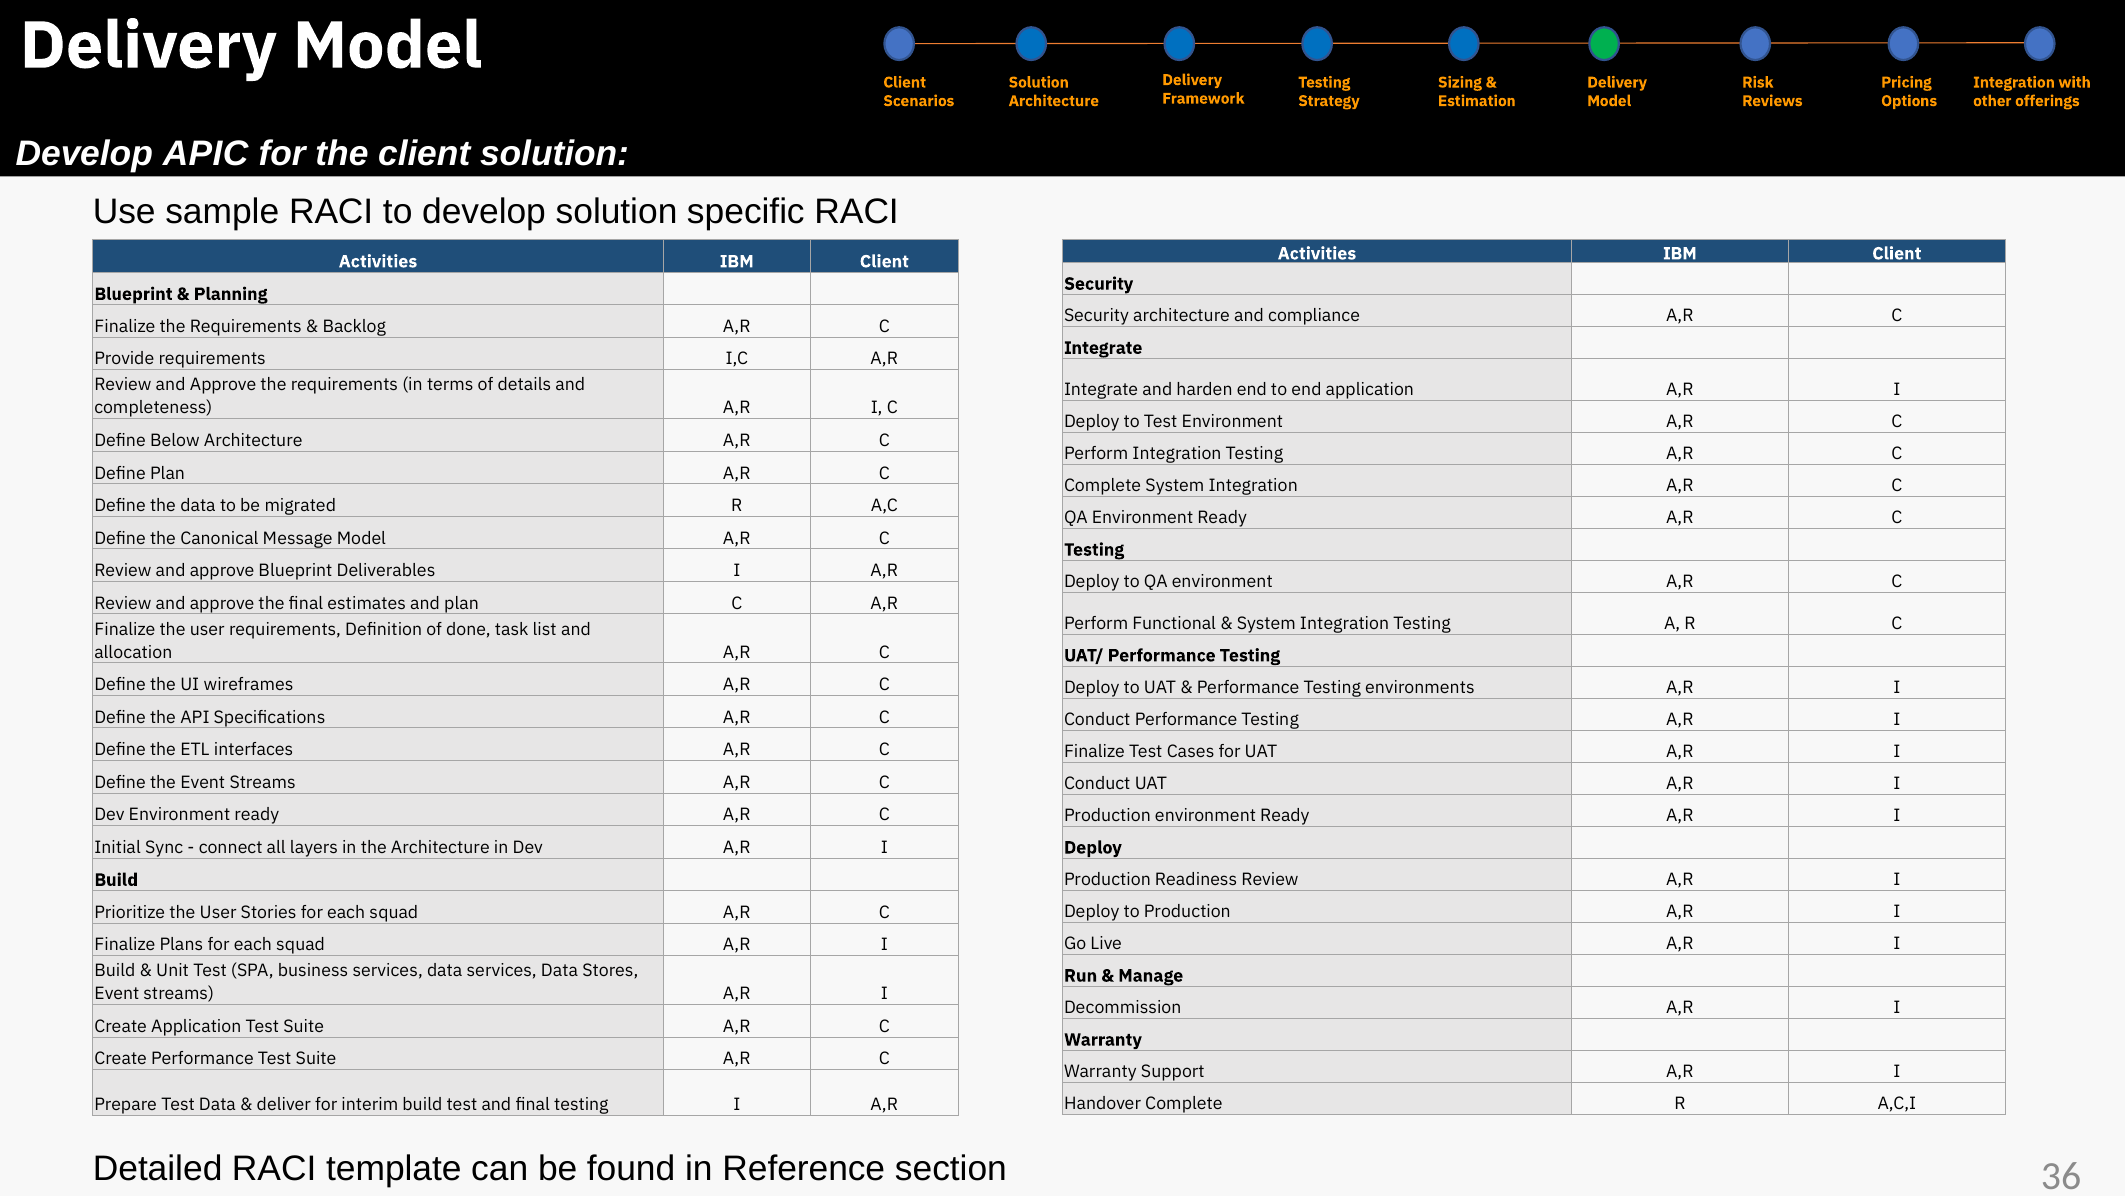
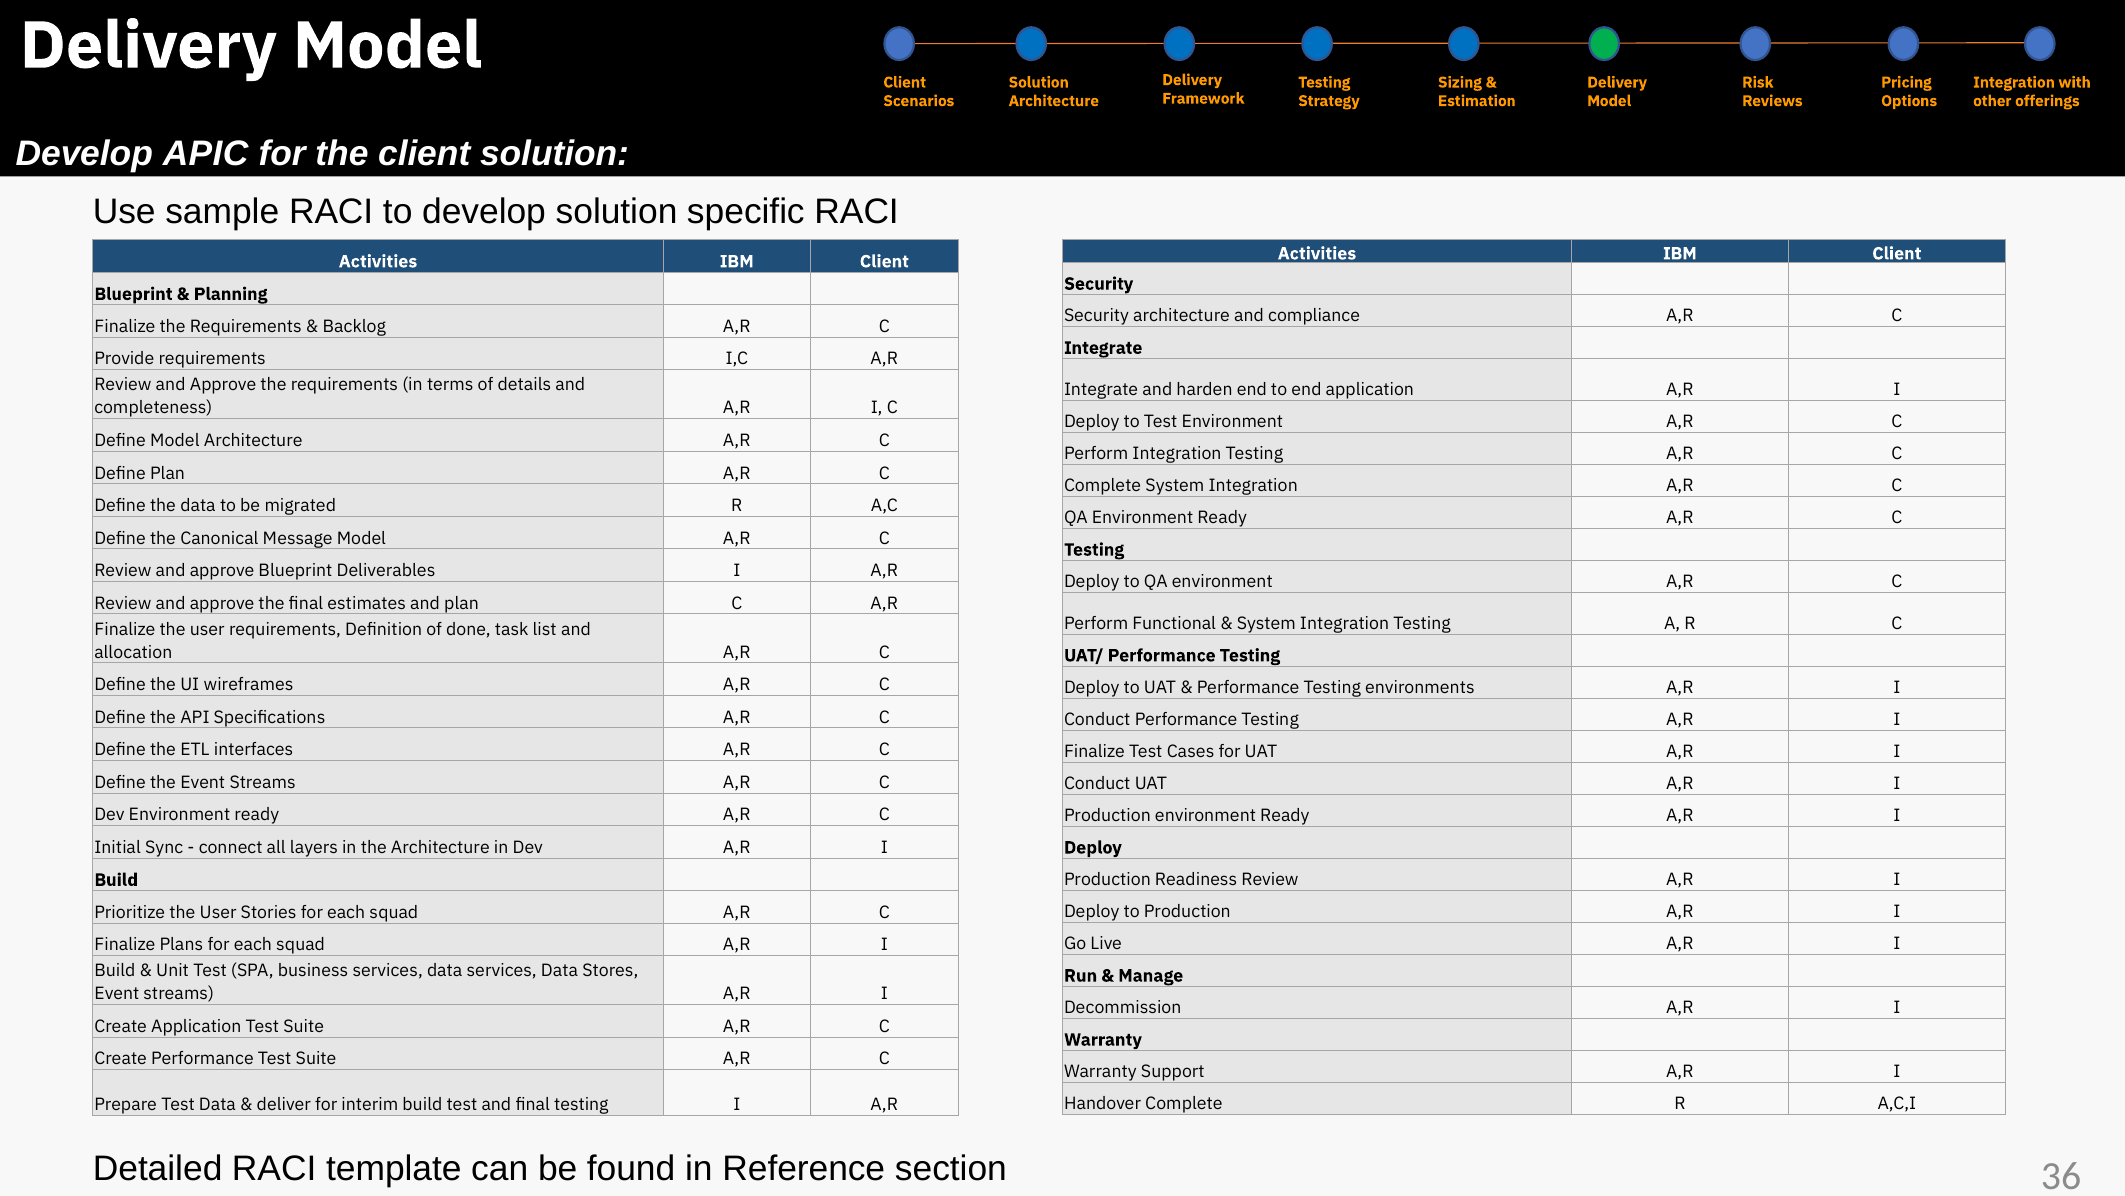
Define Below: Below -> Model (175, 440)
